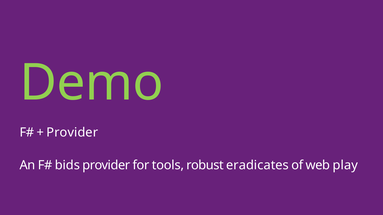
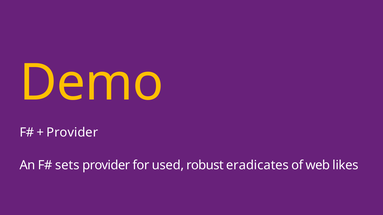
Demo colour: light green -> yellow (92, 83)
bids: bids -> sets (67, 166)
tools: tools -> used (168, 166)
play: play -> likes (345, 166)
